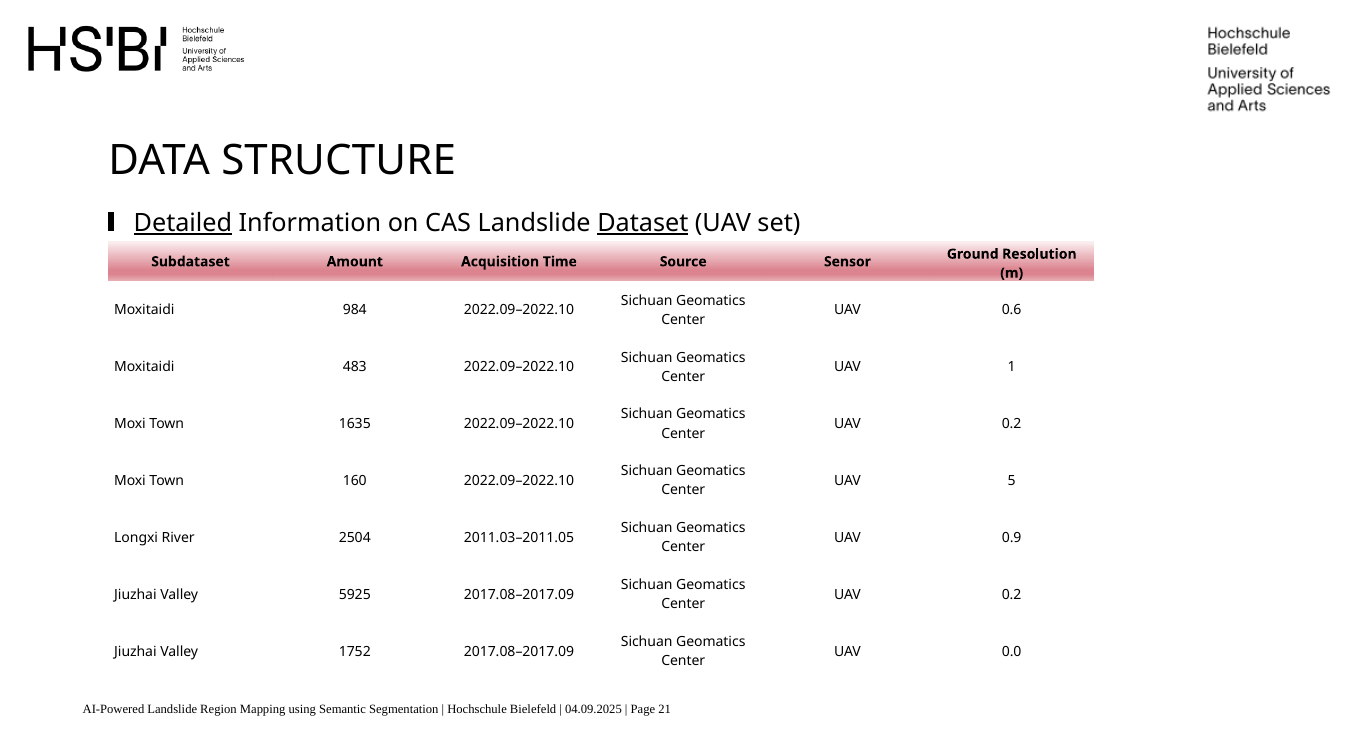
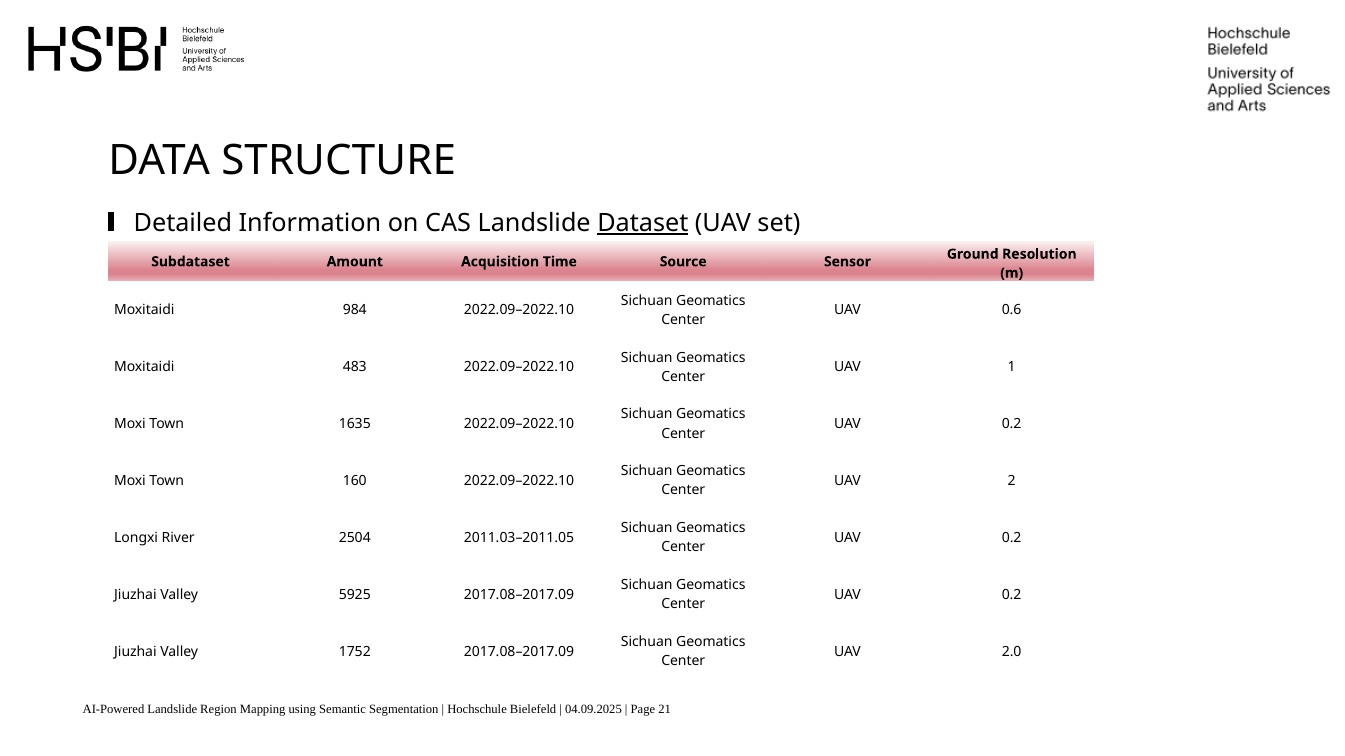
Detailed underline: present -> none (183, 223)
5: 5 -> 2 (1012, 481)
0.9: 0.9 -> 0.2 (1012, 538)
0.0: 0.0 -> 2.0 (1012, 652)
